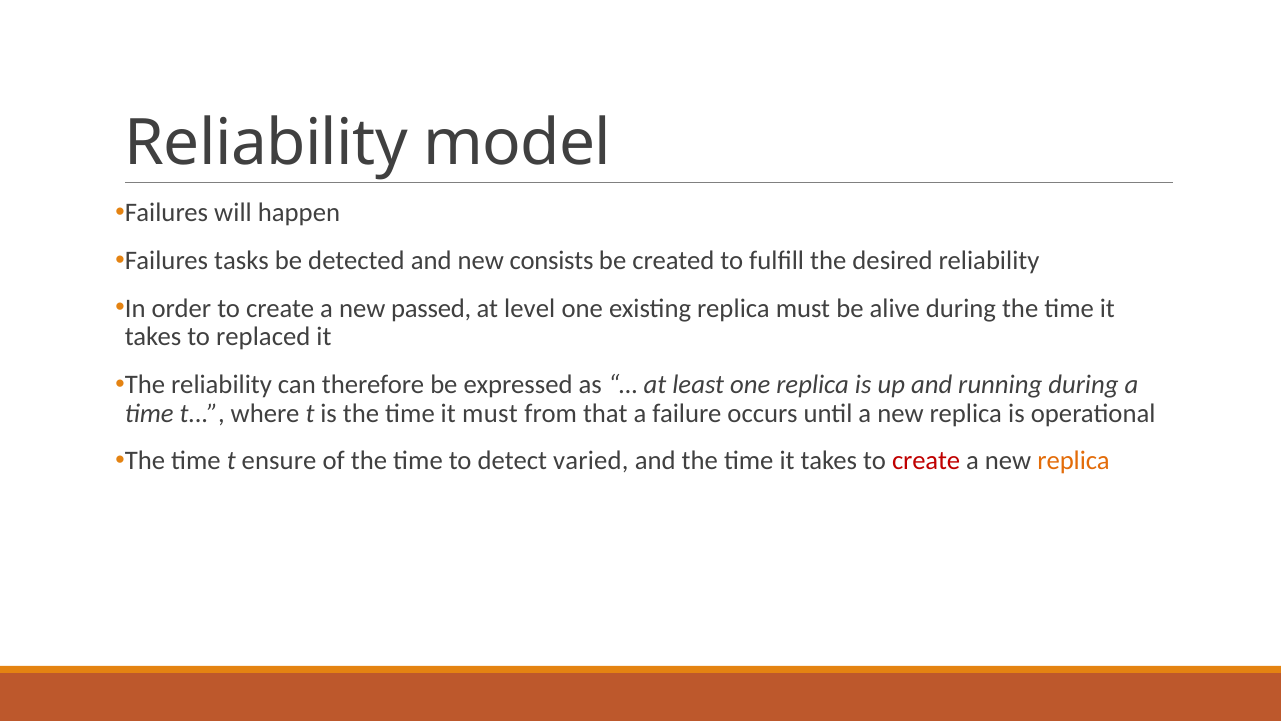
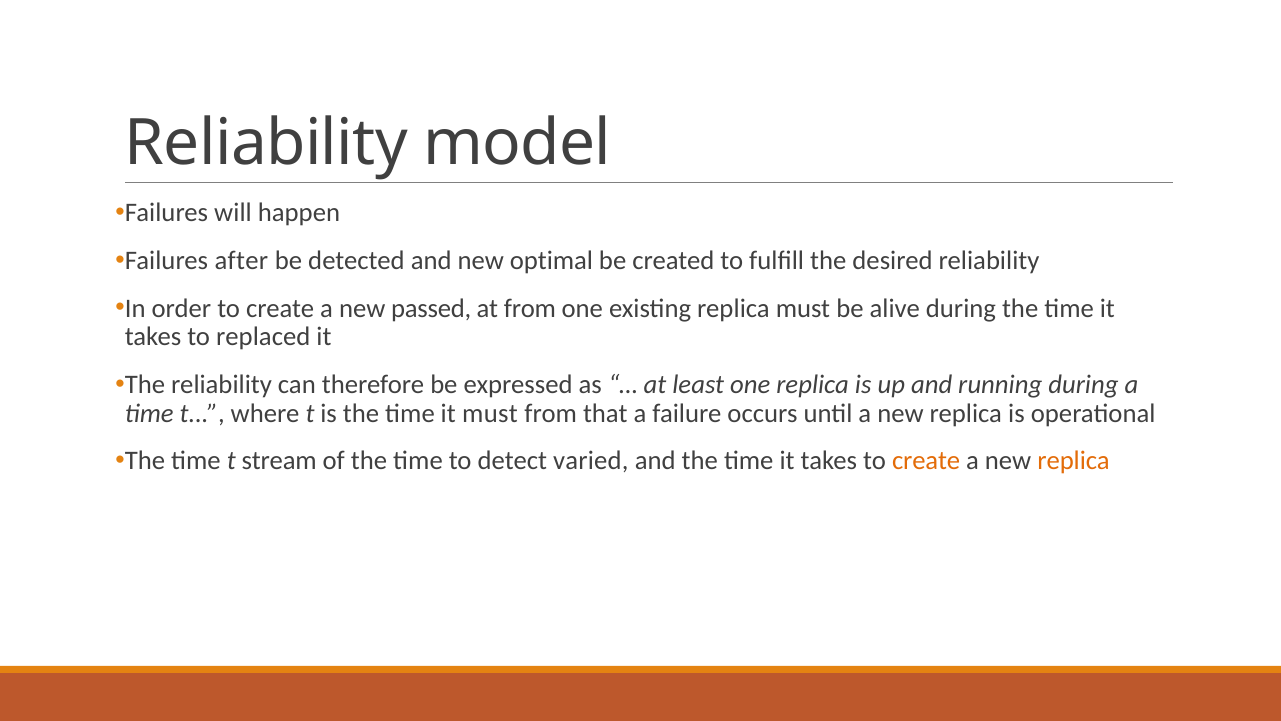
tasks: tasks -> after (241, 260)
consists: consists -> optimal (551, 260)
at level: level -> from (530, 308)
ensure: ensure -> stream (279, 461)
create colour: red -> orange (926, 461)
